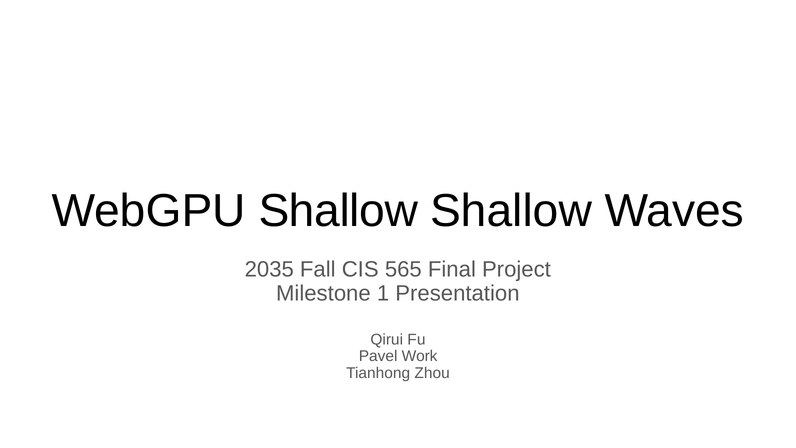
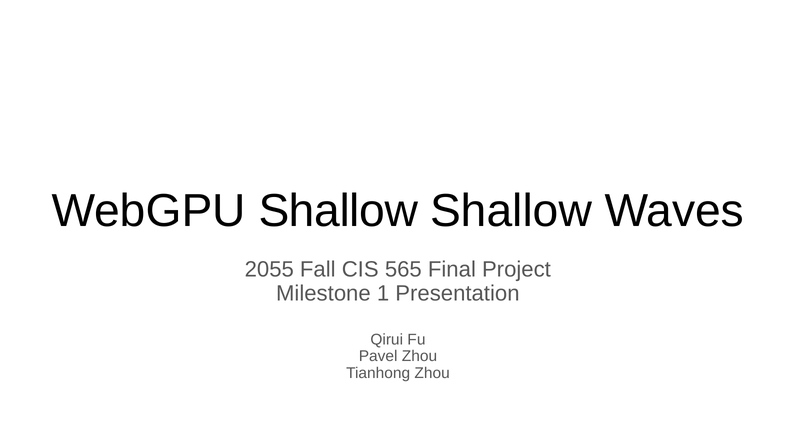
2035: 2035 -> 2055 (269, 270)
Pavel Work: Work -> Zhou (419, 356)
